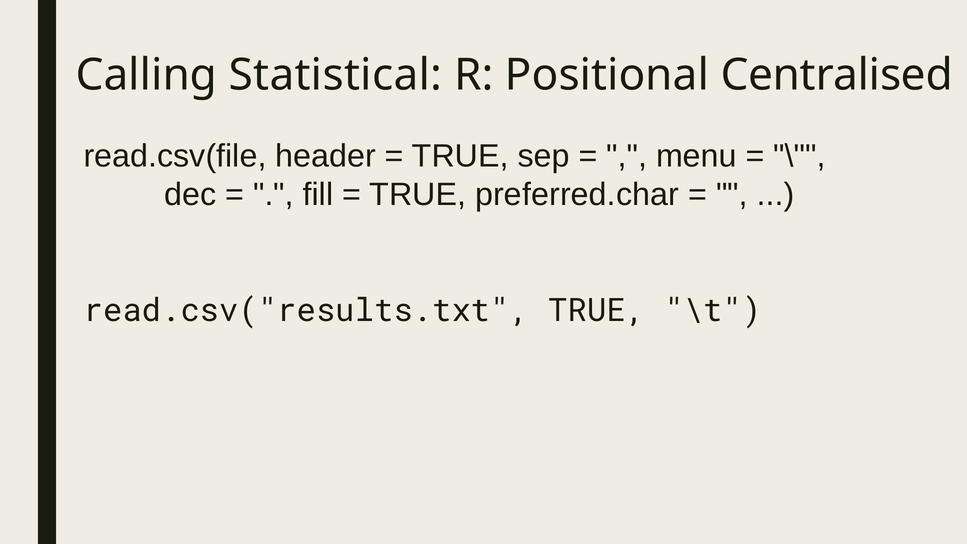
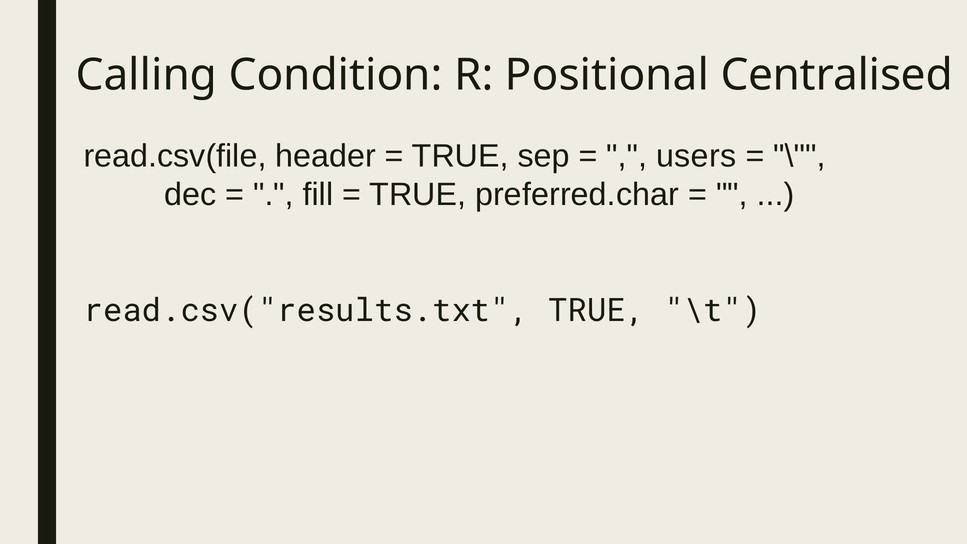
Statistical: Statistical -> Condition (336, 75)
menu: menu -> users (696, 156)
